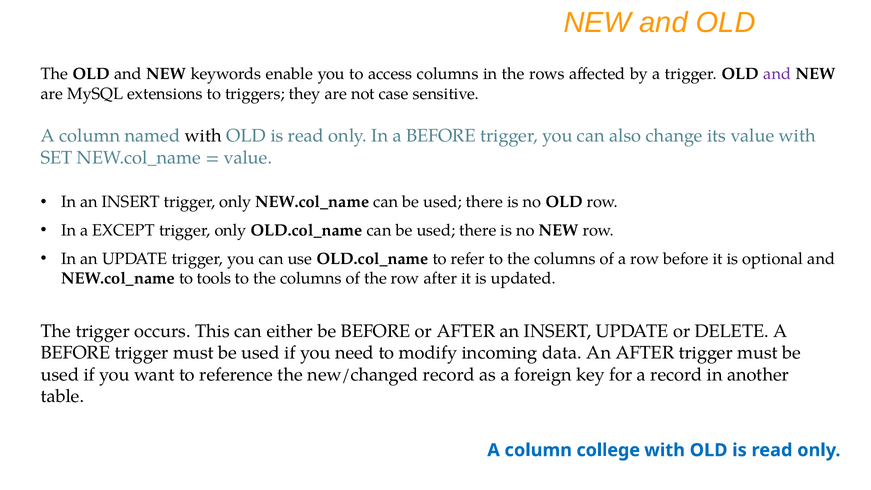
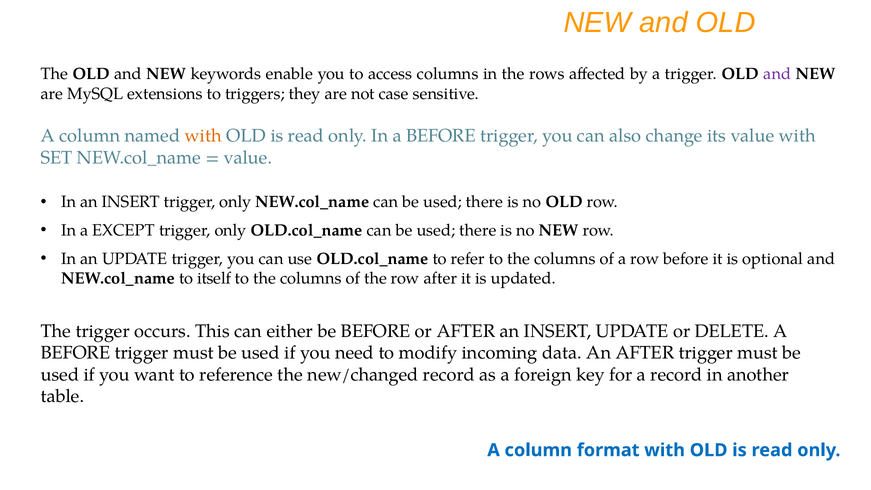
with colour: black -> orange (203, 136)
tools: tools -> itself (214, 278)
college: college -> format (608, 450)
